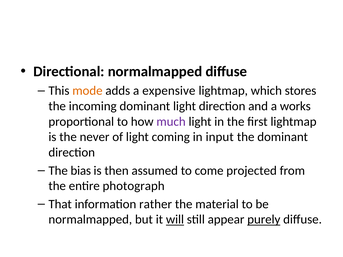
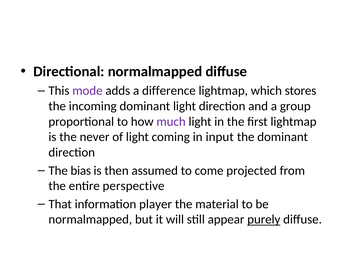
mode colour: orange -> purple (87, 91)
expensive: expensive -> difference (169, 91)
works: works -> group (295, 106)
photograph: photograph -> perspective (134, 186)
rather: rather -> player (156, 204)
will underline: present -> none (175, 220)
